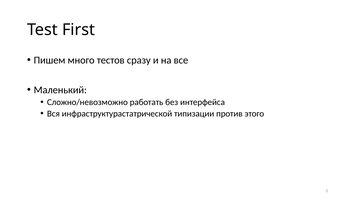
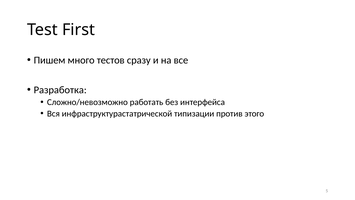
Маленький: Маленький -> Разработка (60, 90)
